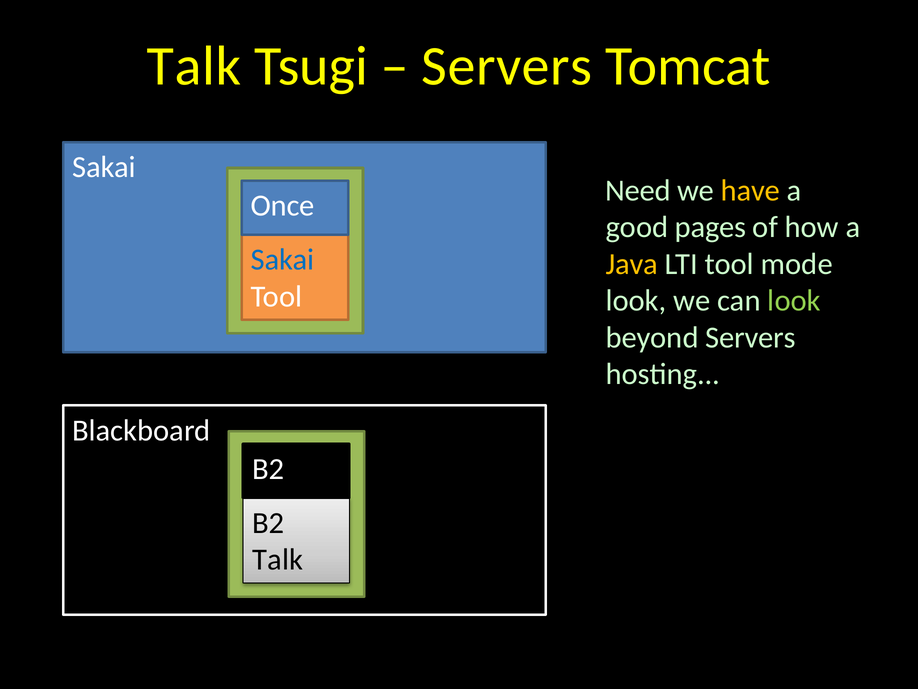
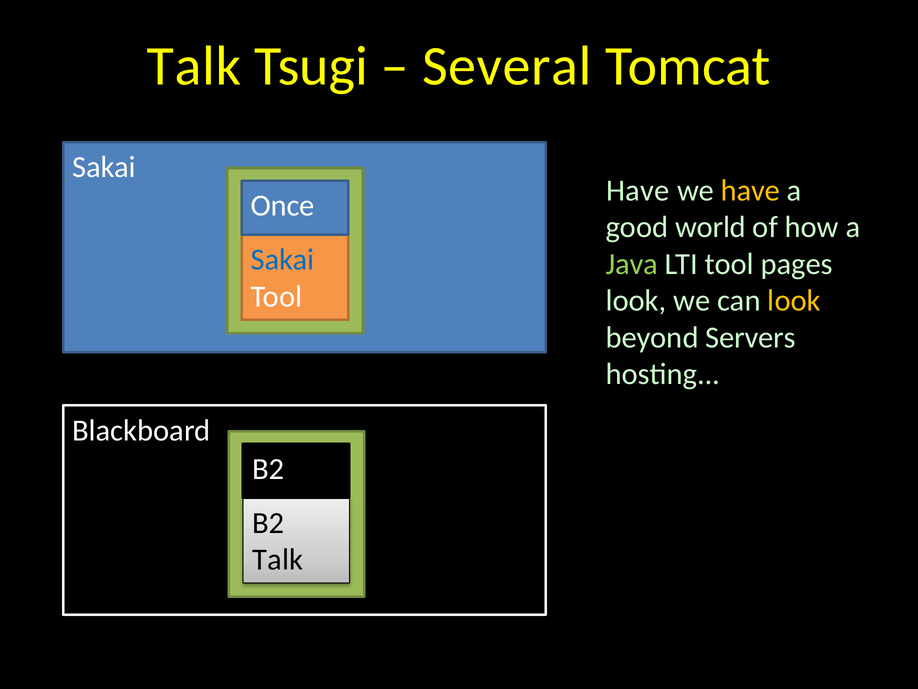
Servers: Servers -> Several (507, 66)
Need: Need -> Have (638, 190)
pages: pages -> world (711, 227)
Java colour: yellow -> light green (632, 264)
mode: mode -> pages (797, 264)
look colour: light green -> yellow (794, 301)
